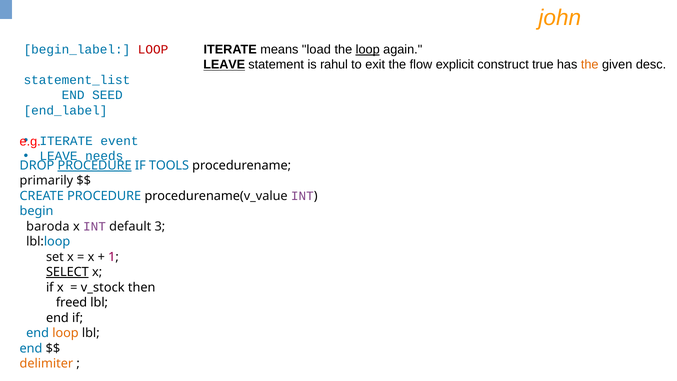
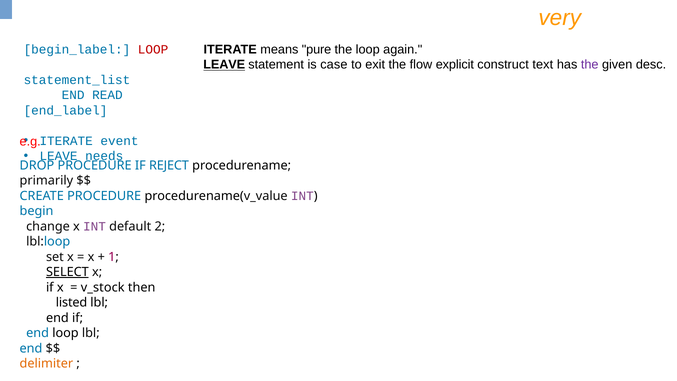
john: john -> very (560, 18)
load: load -> pure (317, 49)
loop underline: present -> none (368, 49)
rahul: rahul -> case (334, 65)
true: true -> text (543, 65)
the colour: orange -> purple (590, 65)
SEED: SEED -> READ (107, 95)
PROCEDURE underline: present -> none (95, 165)
TOOLS: TOOLS -> REJECT (169, 165)
baroda: baroda -> change (48, 226)
3: 3 -> 2 (160, 226)
freed: freed -> listed (72, 302)
loop colour: orange -> black (65, 333)
